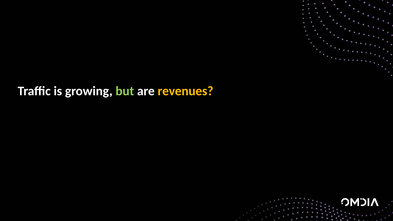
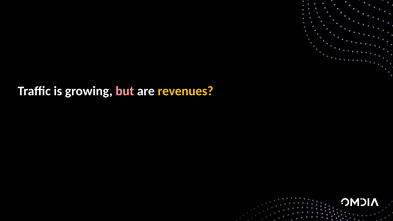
but colour: light green -> pink (125, 91)
